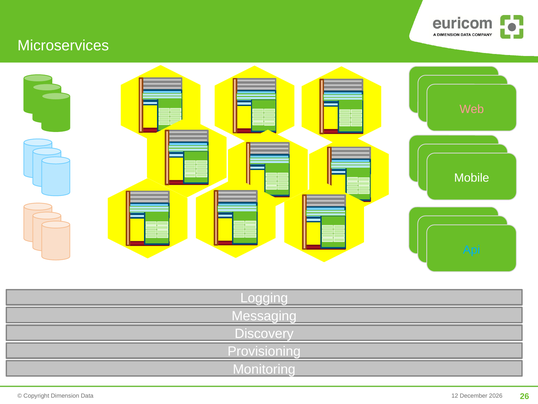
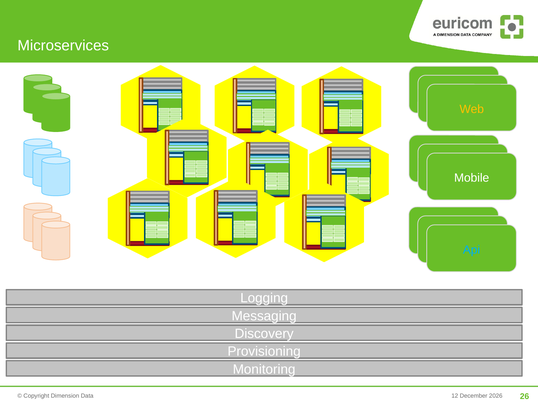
Web colour: pink -> yellow (472, 109)
